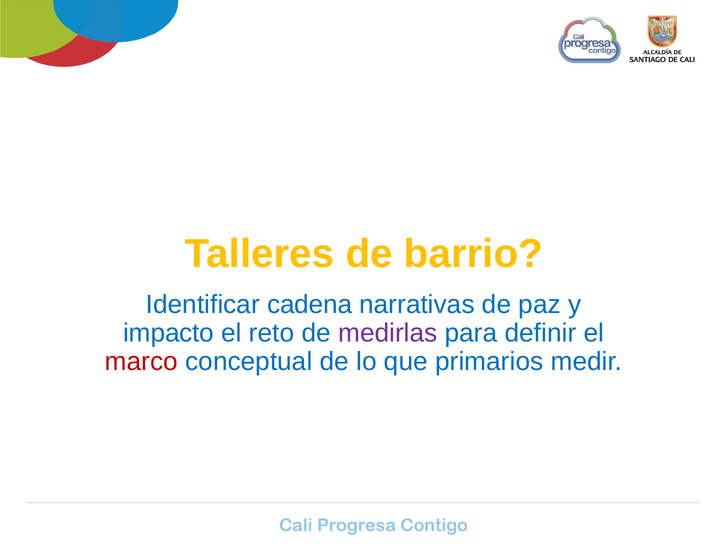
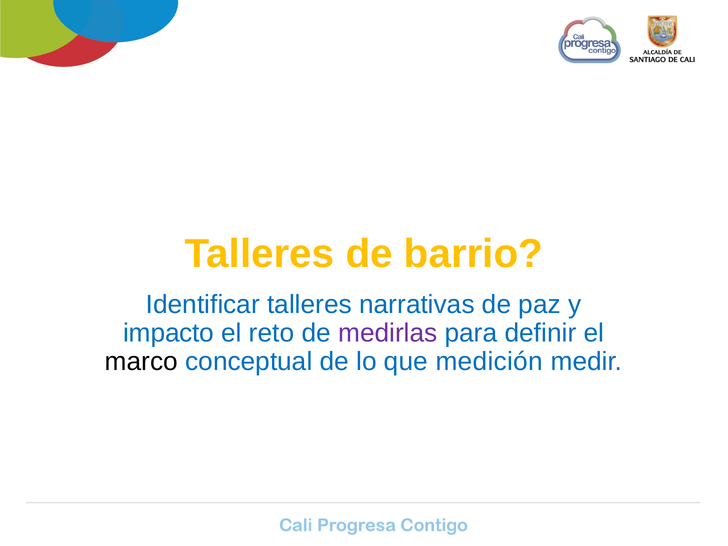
Identificar cadena: cadena -> talleres (310, 305)
marco colour: red -> black (141, 361)
primarios: primarios -> medición (489, 361)
